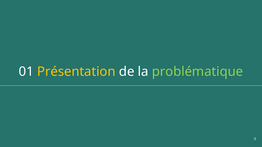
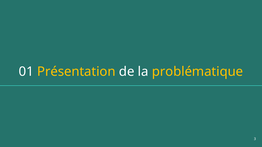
problématique colour: light green -> yellow (198, 72)
